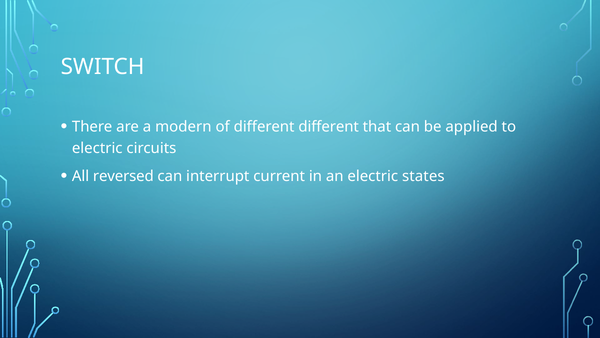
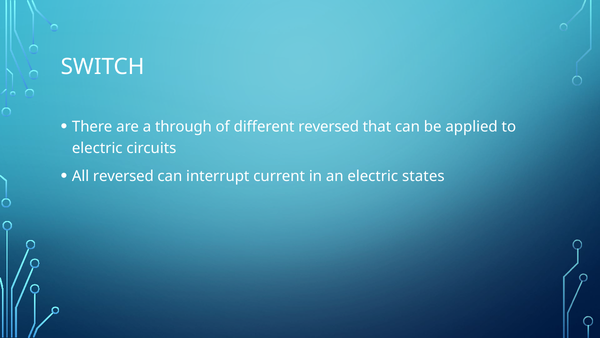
modern: modern -> through (183, 127)
different different: different -> reversed (329, 127)
